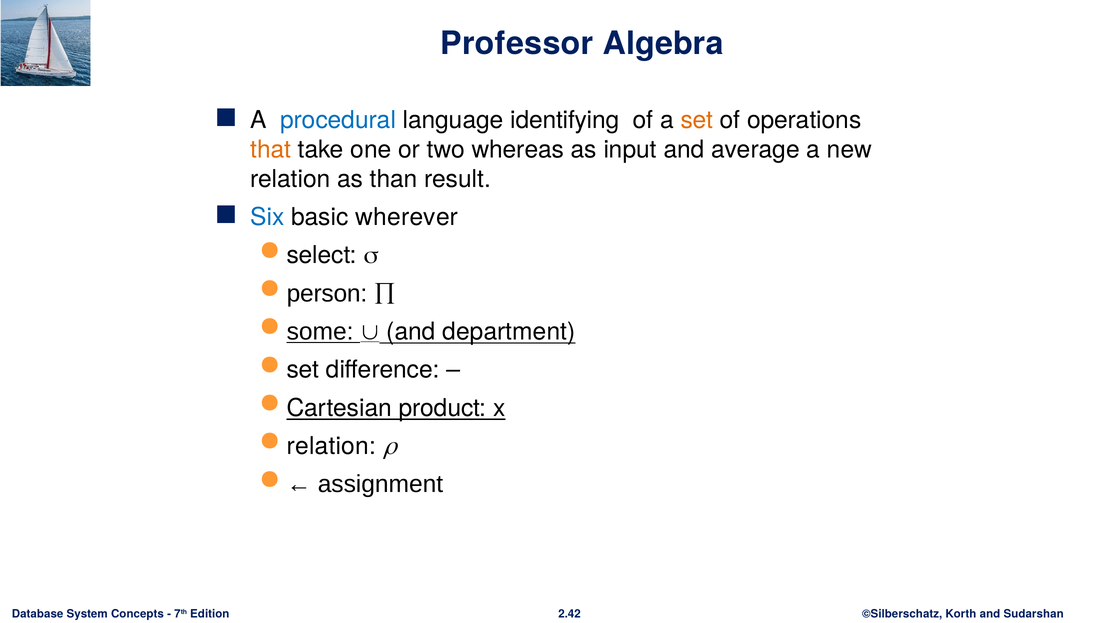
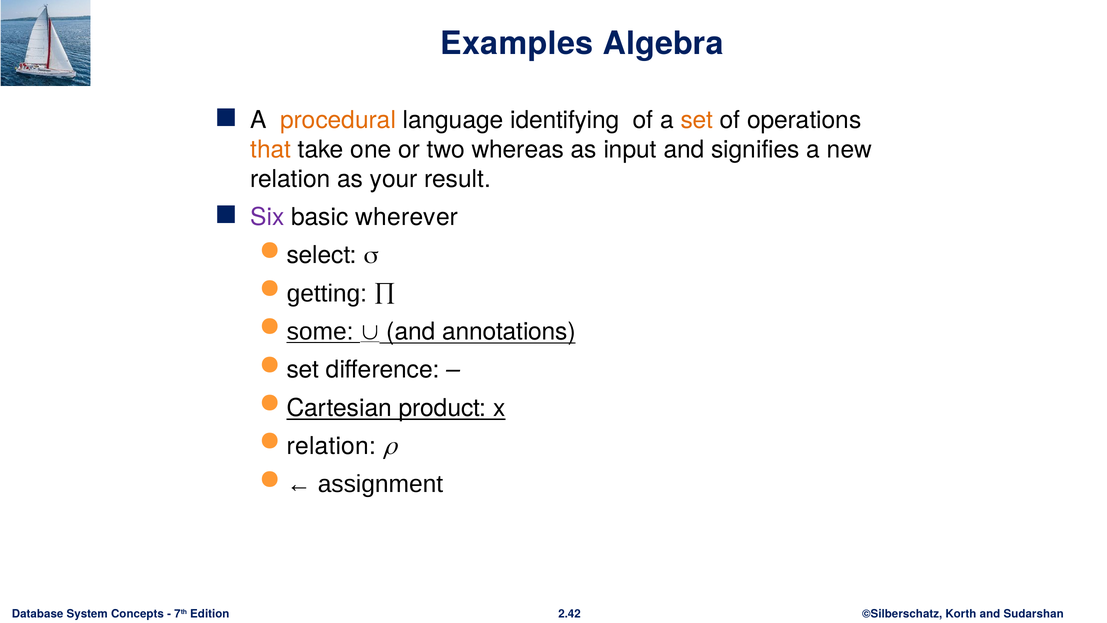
Professor: Professor -> Examples (517, 43)
procedural colour: blue -> orange (338, 120)
average: average -> signifies (755, 149)
than: than -> your (394, 179)
Six colour: blue -> purple (267, 217)
person: person -> getting (327, 293)
department: department -> annotations (509, 331)
